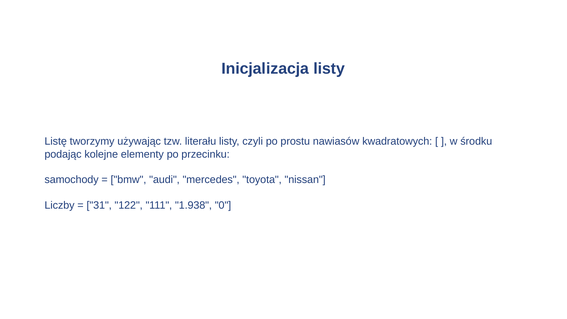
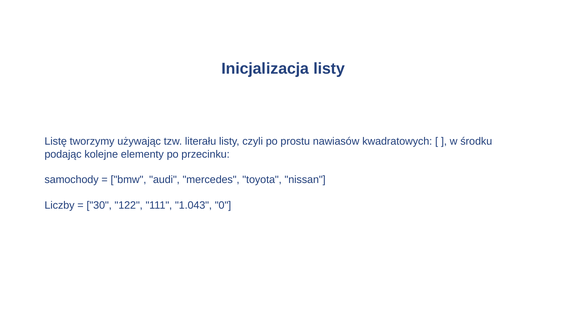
31: 31 -> 30 (99, 205)
1.938: 1.938 -> 1.043 (193, 205)
